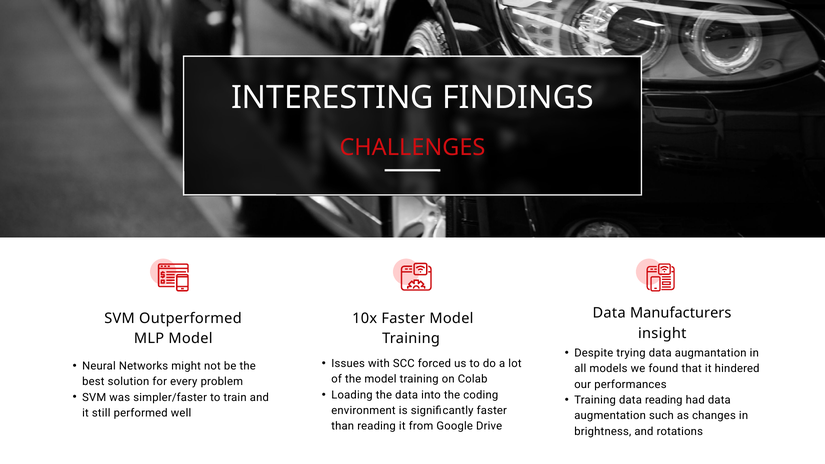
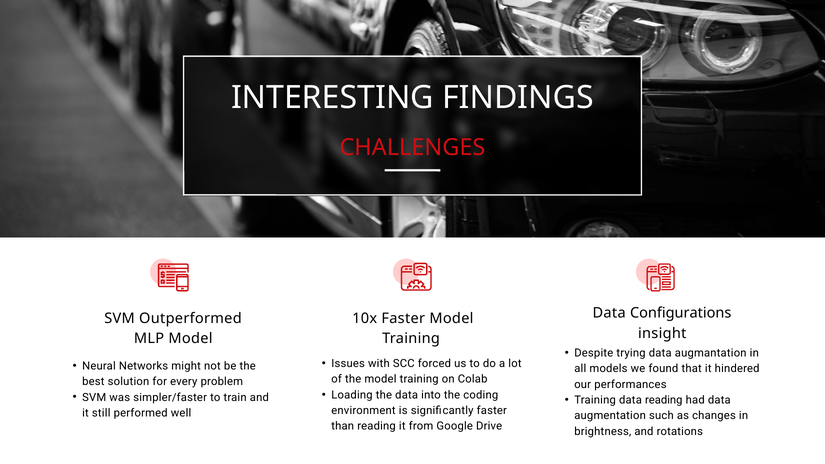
Manufacturers: Manufacturers -> Configurations (681, 313)
